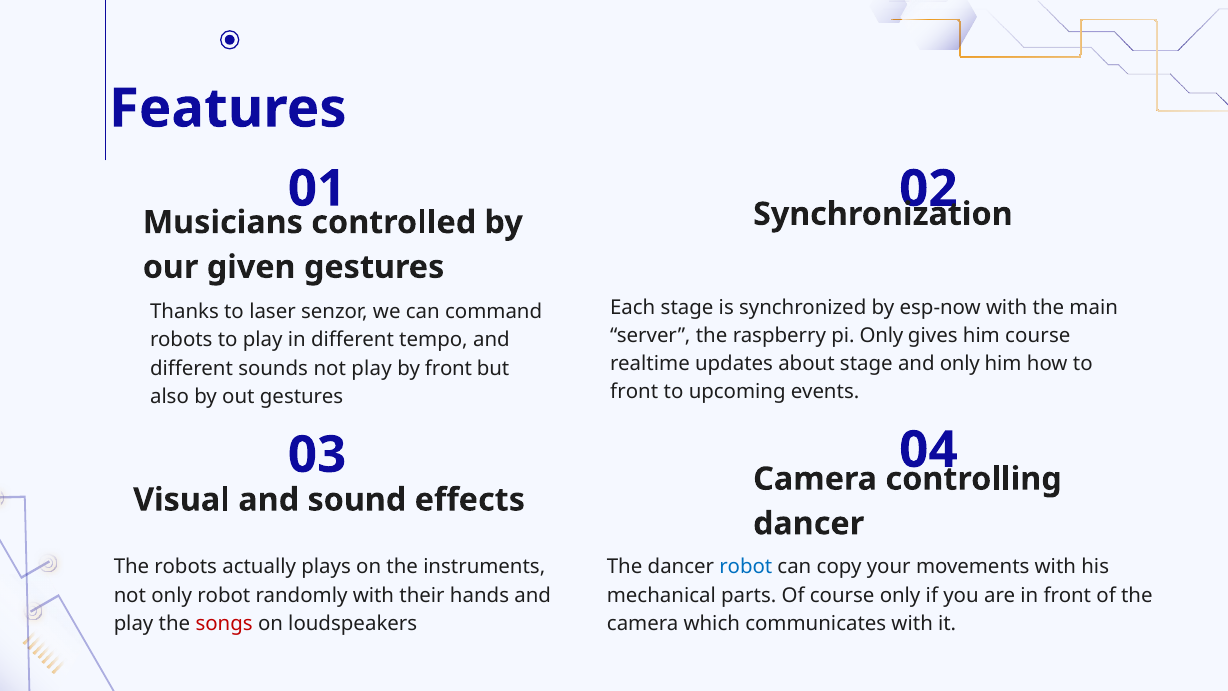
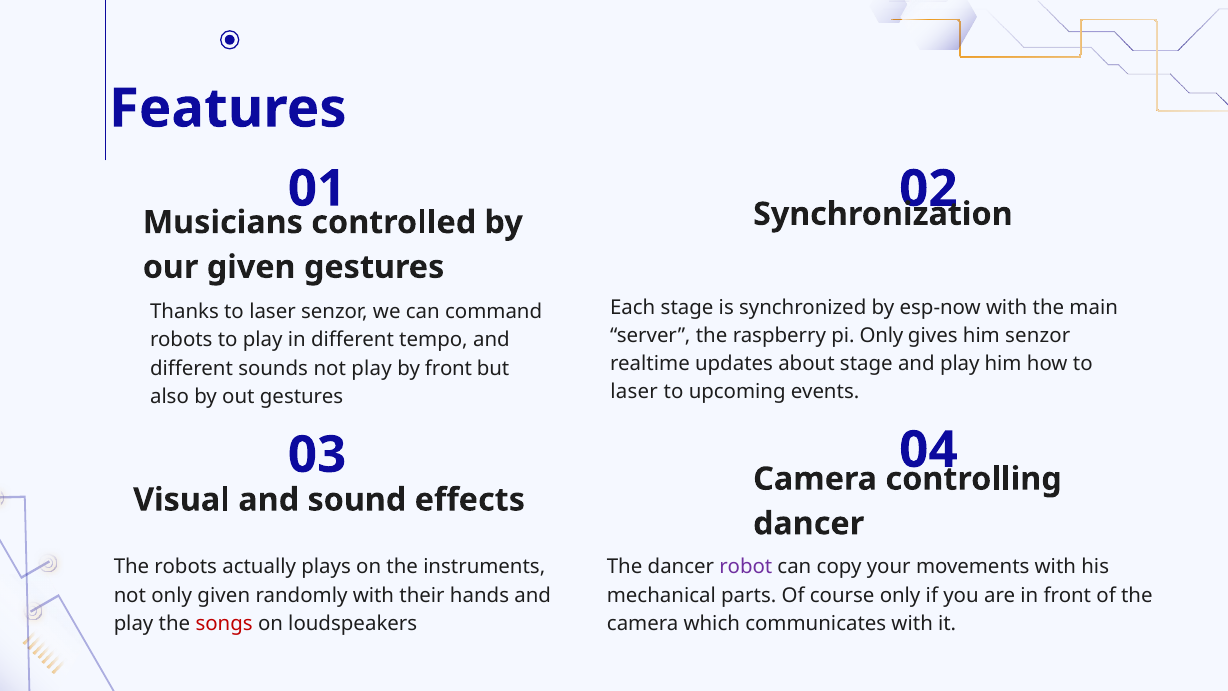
him course: course -> senzor (1038, 336)
stage and only: only -> play (960, 364)
front: front -> laser (634, 392)
robot colour: blue -> purple (746, 567)
only robot: robot -> given (224, 595)
